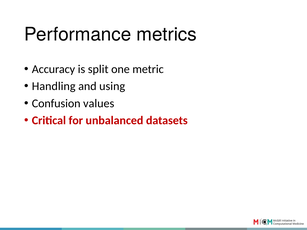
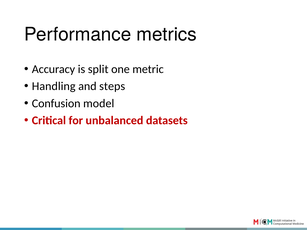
using: using -> steps (112, 86)
values: values -> model (99, 103)
